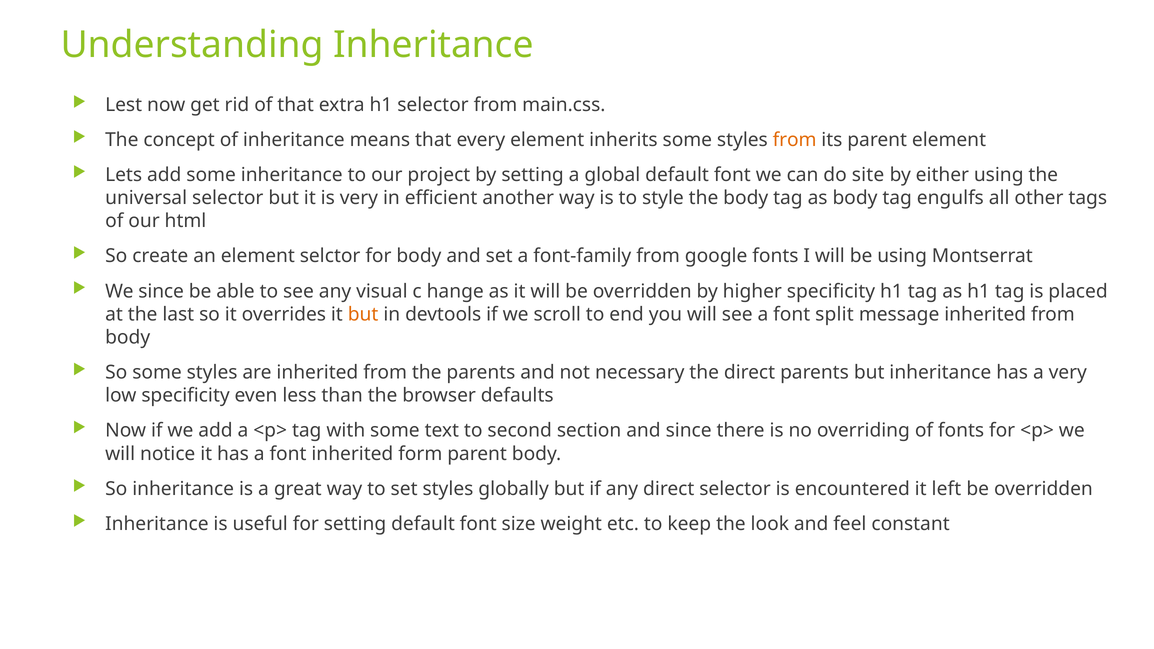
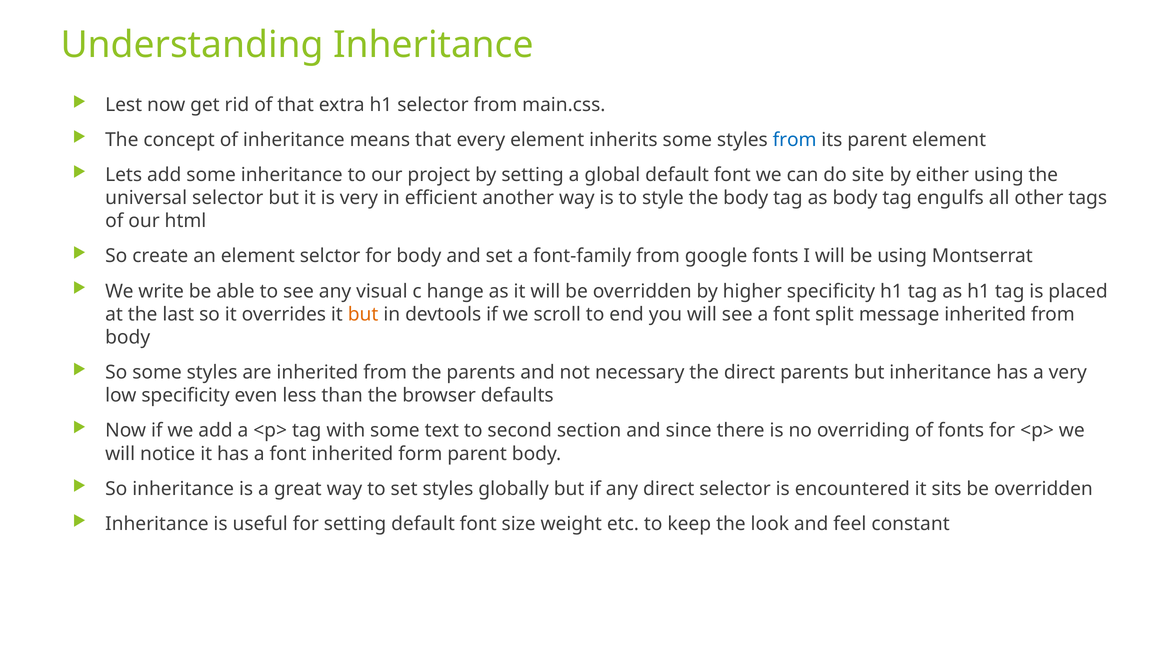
from colour: orange -> blue (795, 140)
We since: since -> write (161, 291)
left: left -> sits (947, 489)
